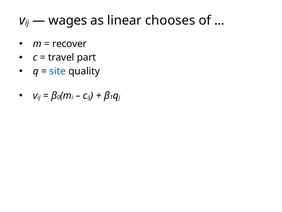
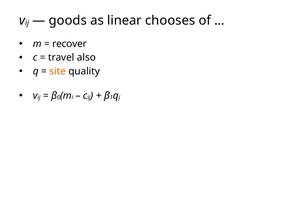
wages: wages -> goods (68, 20)
part: part -> also (86, 57)
site colour: blue -> orange (58, 71)
